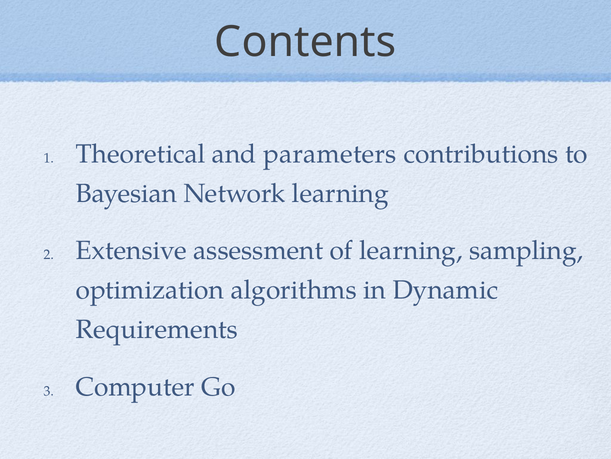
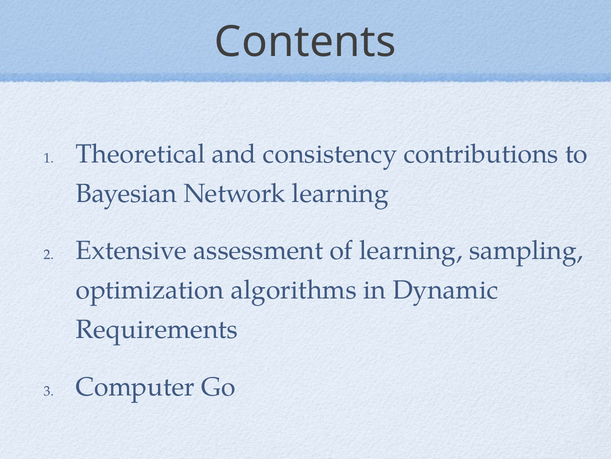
parameters: parameters -> consistency (330, 154)
